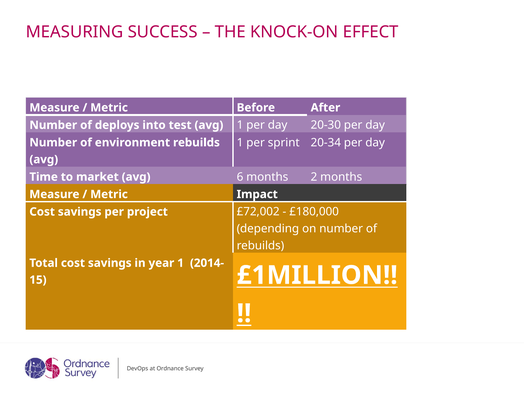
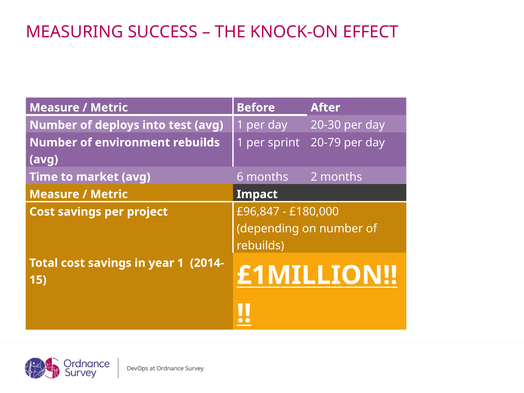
20-34: 20-34 -> 20-79 (326, 143)
£72,002: £72,002 -> £96,847 (258, 212)
